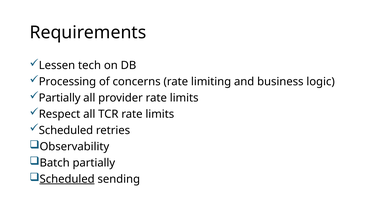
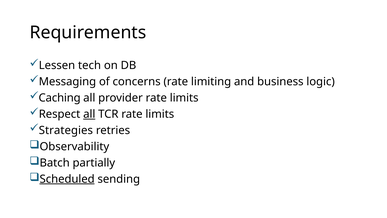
Processing: Processing -> Messaging (67, 82)
Partially: Partially -> Caching (60, 98)
all underline: none -> present (89, 114)
Scheduled: Scheduled -> Strategies (66, 130)
